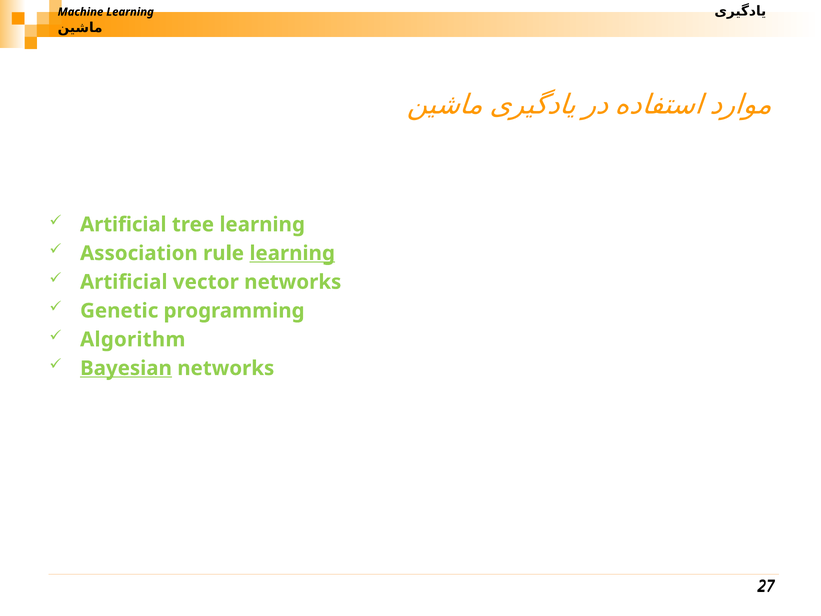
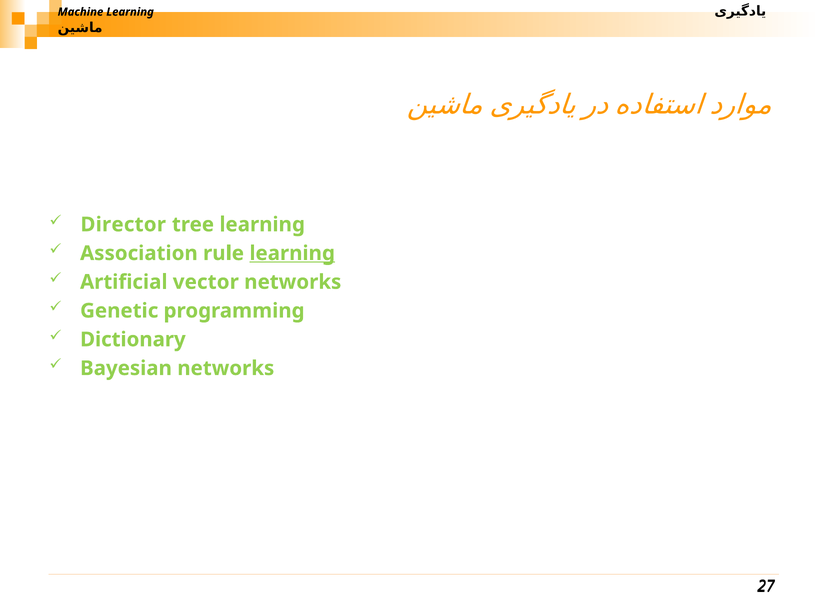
Artificial: Artificial -> Director (123, 224)
Algorithm: Algorithm -> Dictionary (133, 339)
Bayesian underline: present -> none (126, 368)
